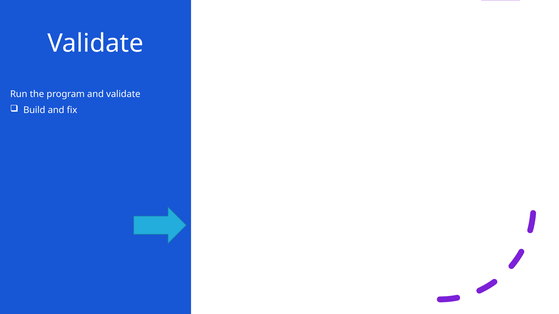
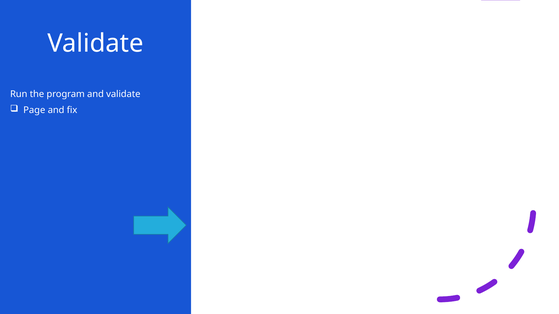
Build: Build -> Page (34, 110)
